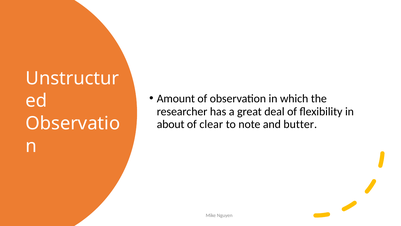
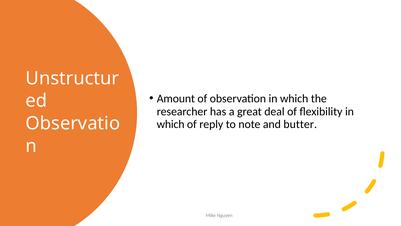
about: about -> which (171, 124)
clear: clear -> reply (211, 124)
